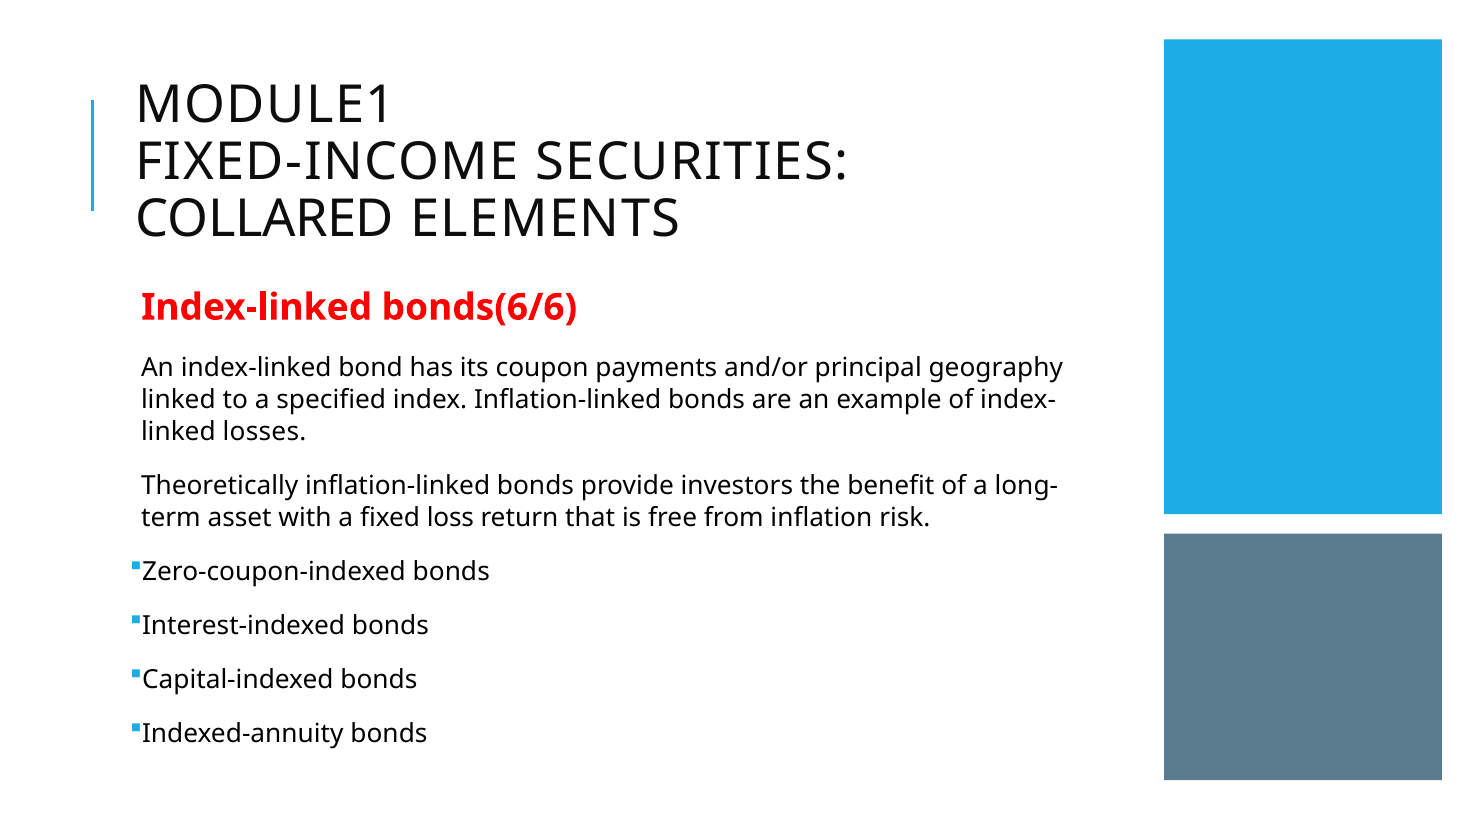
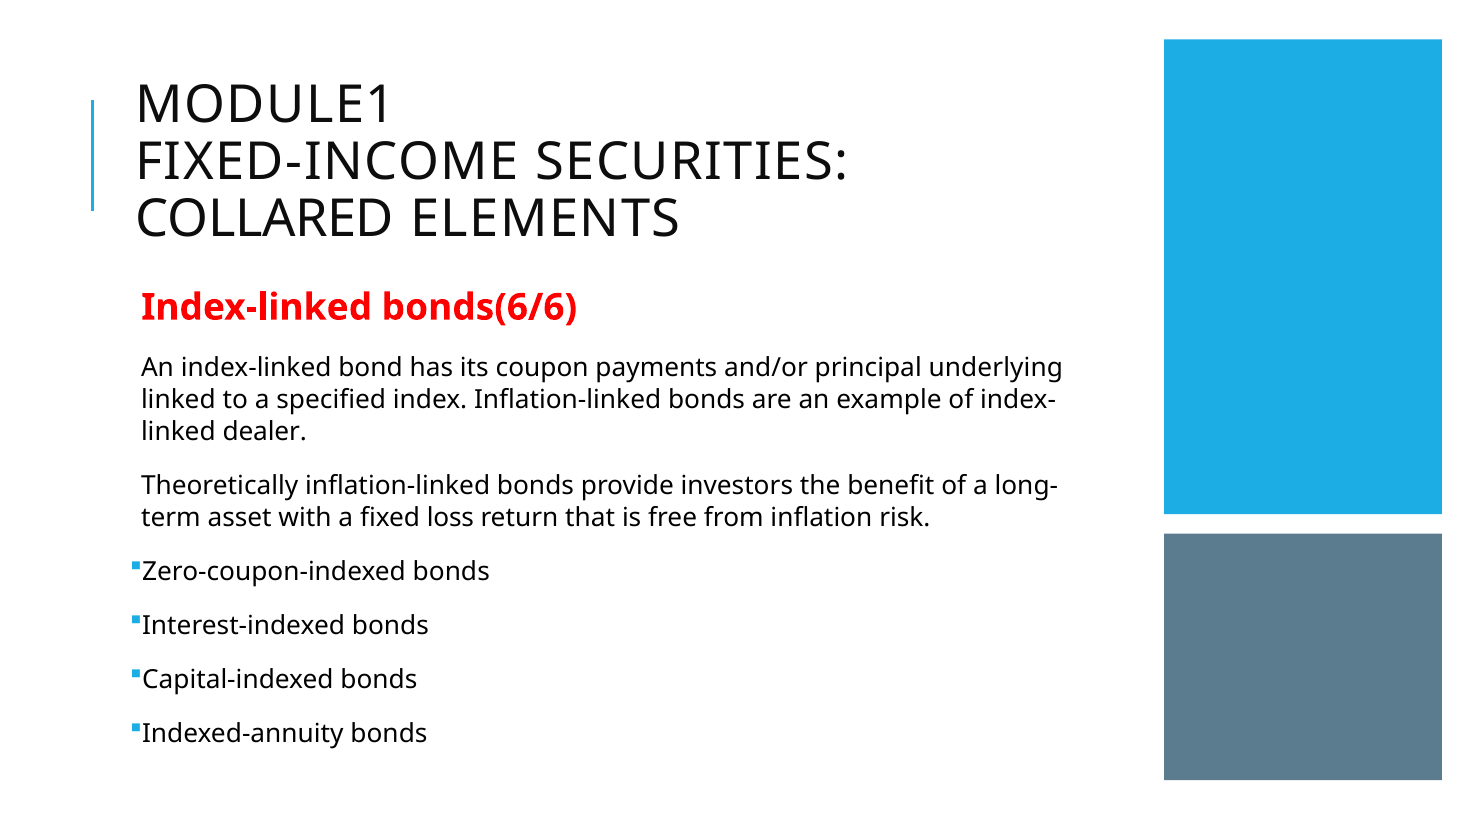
geography: geography -> underlying (996, 368)
losses: losses -> dealer (265, 432)
